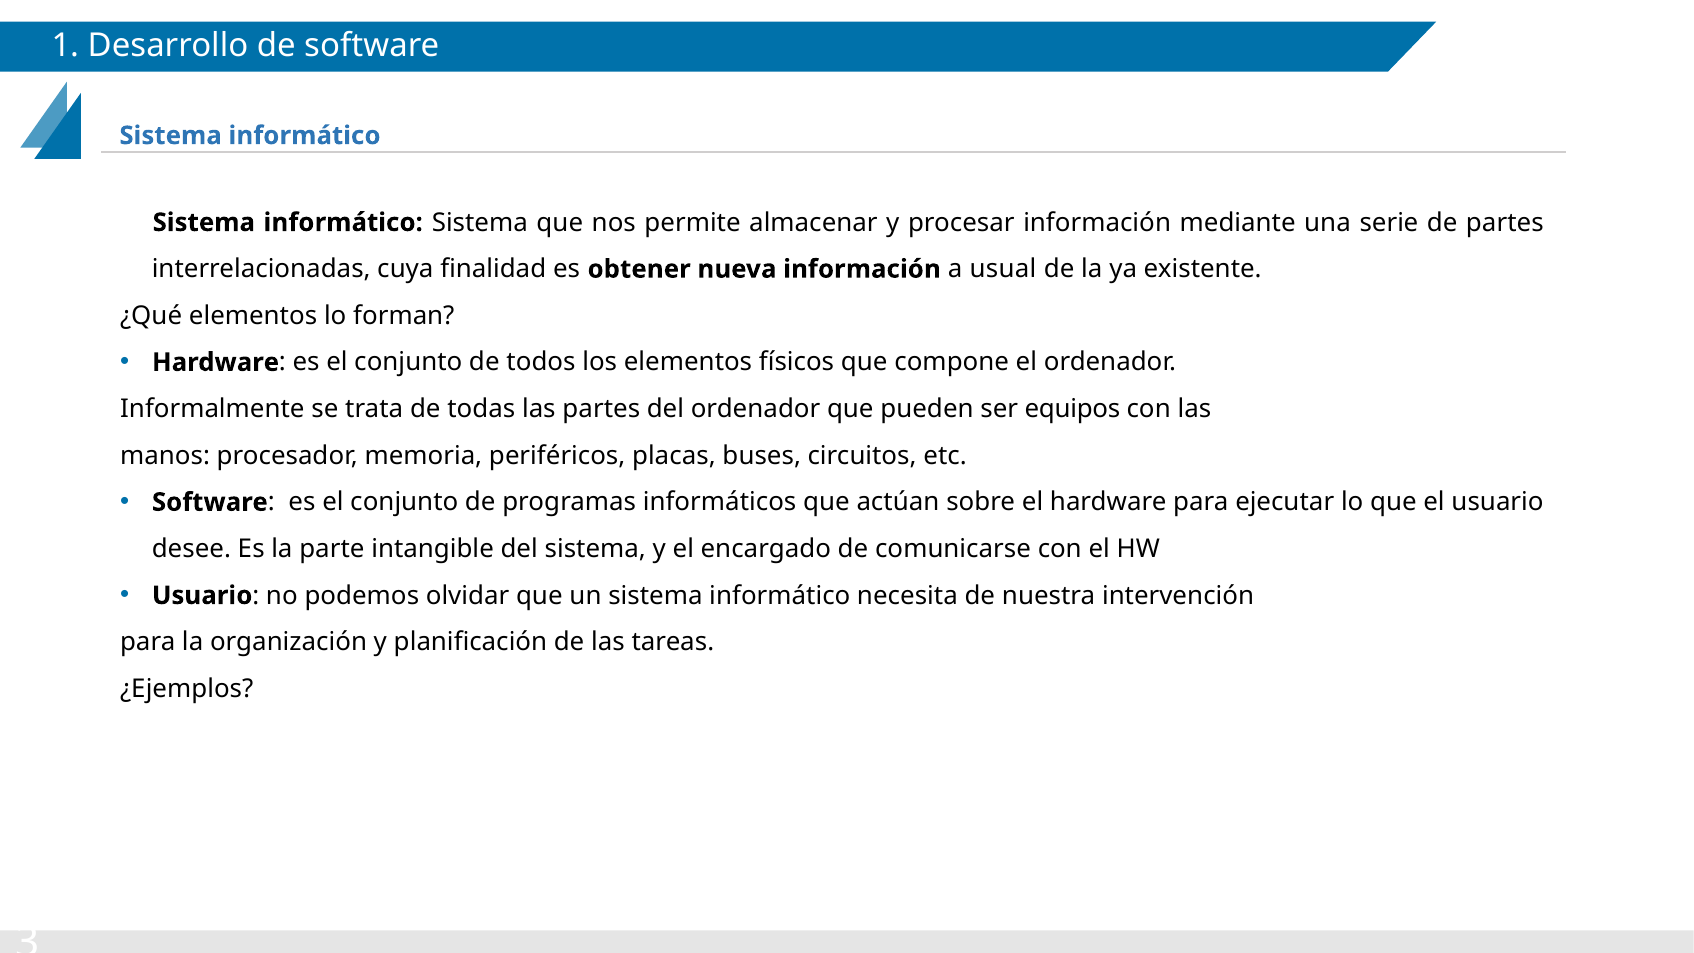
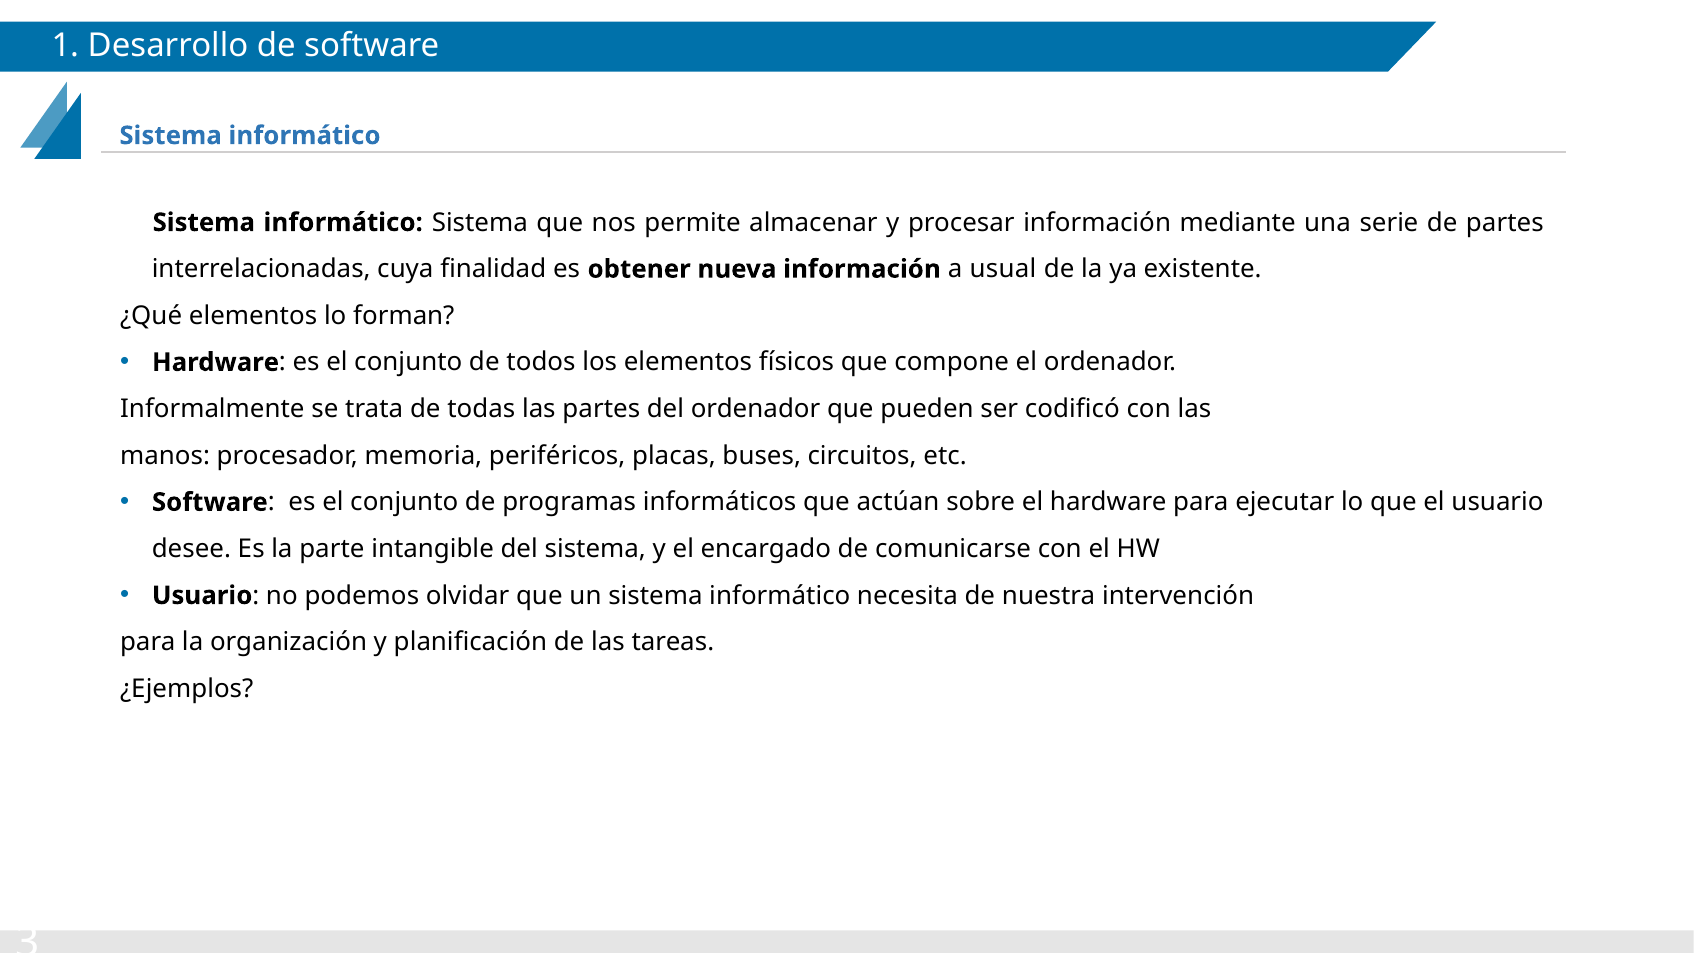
equipos: equipos -> codificó (1072, 409)
